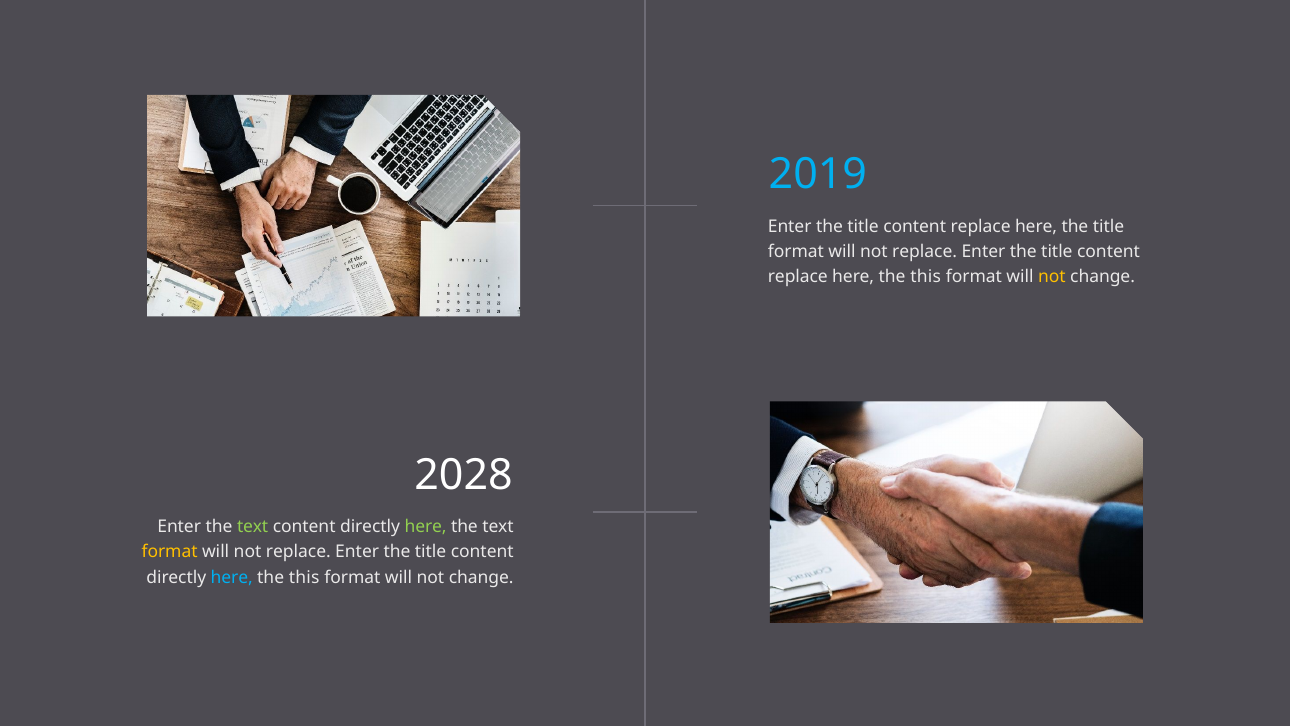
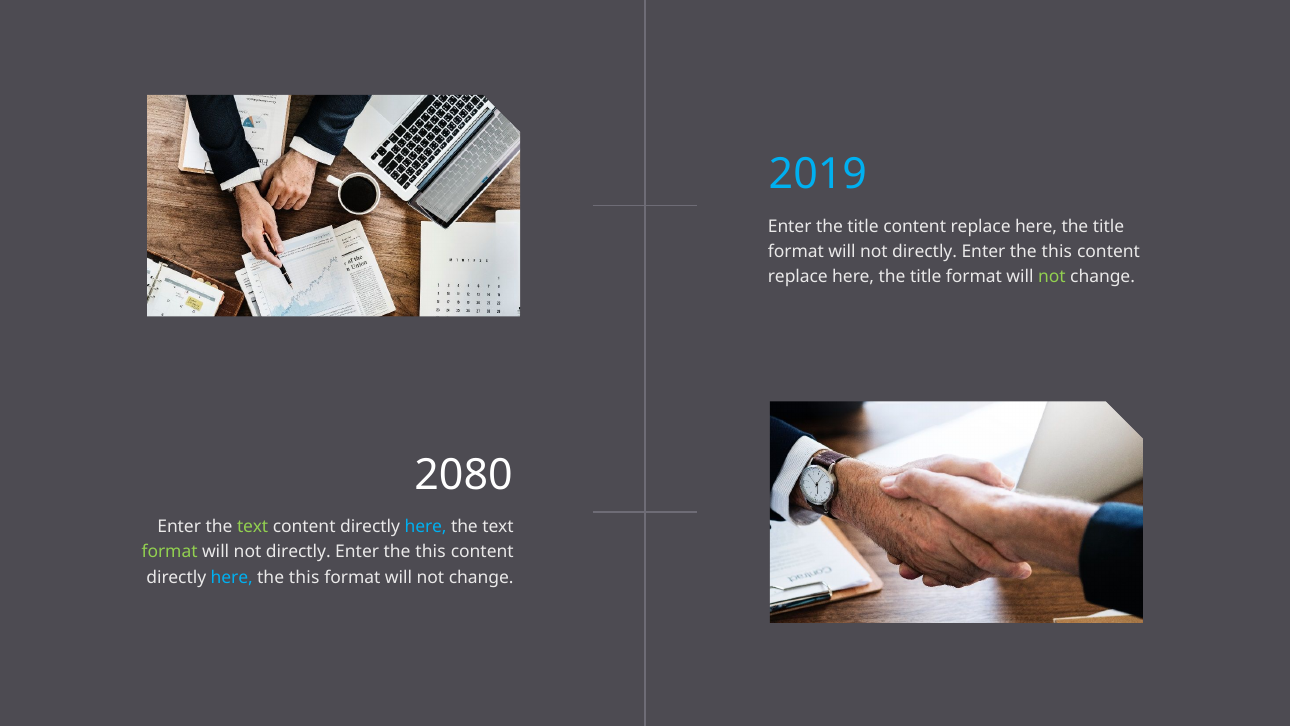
replace: replace -> directly (925, 251)
title: title -> this (1057, 251)
this: this -> title (926, 277)
not colour: yellow -> light green (1052, 277)
2028: 2028 -> 2080 (464, 475)
here colour: light green -> light blue (426, 527)
format colour: yellow -> light green (170, 552)
replace: replace -> directly (298, 552)
title: title -> this (431, 552)
